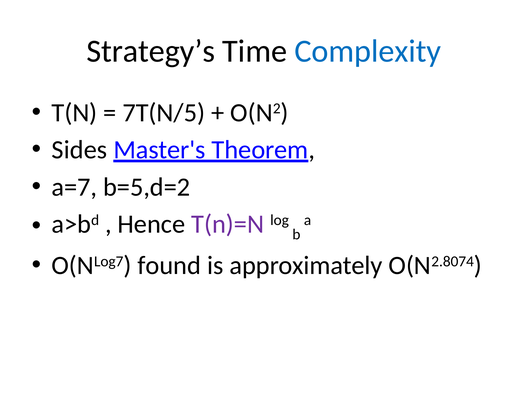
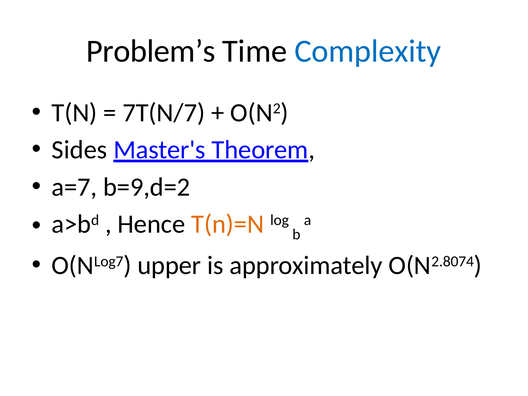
Strategy’s: Strategy’s -> Problem’s (151, 51)
7T(N/5: 7T(N/5 -> 7T(N/7 (164, 113)
b=5,d=2: b=5,d=2 -> b=9,d=2 (147, 187)
T(n)=N colour: purple -> orange (228, 224)
found: found -> upper (169, 266)
